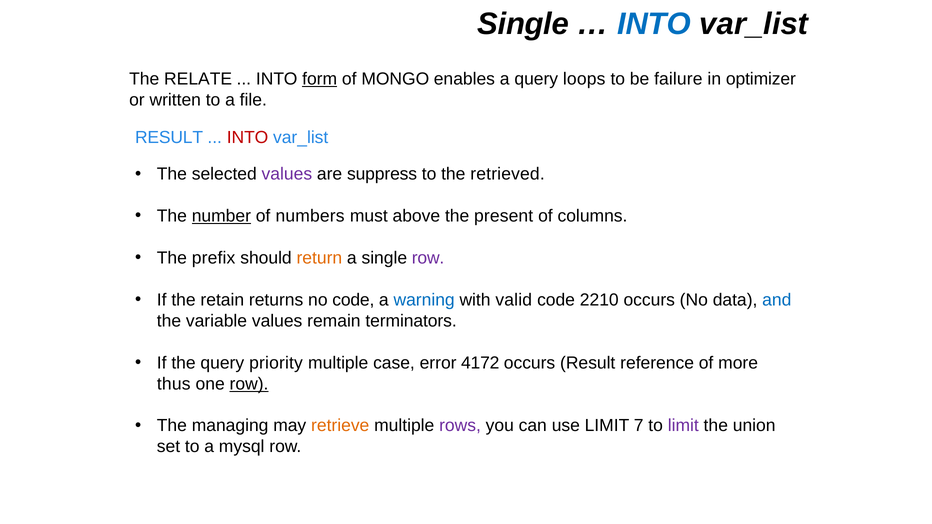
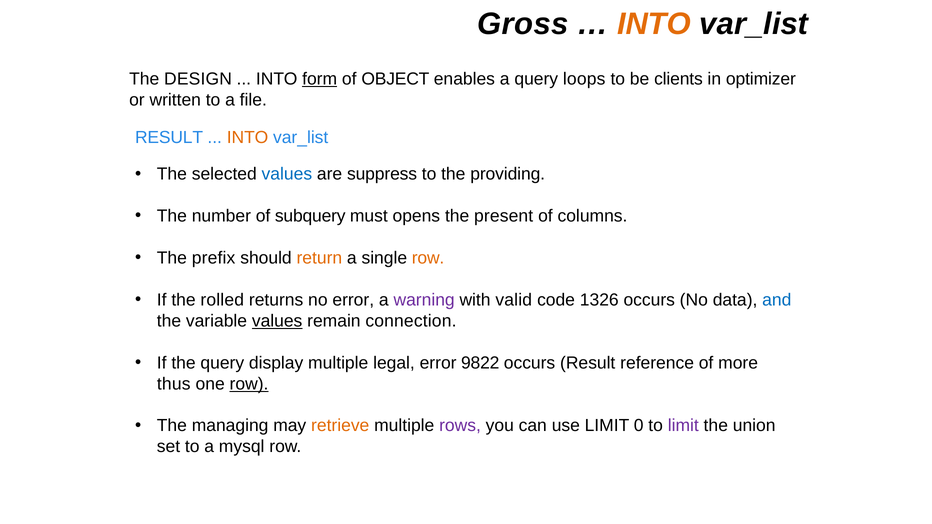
Single: Single -> Gross (523, 24)
INTO colour: blue -> orange (654, 24)
RELATE: RELATE -> DESIGN (198, 79)
MONGO: MONGO -> OBJECT (395, 79)
failure: failure -> clients (678, 79)
INTO colour: red -> orange (248, 137)
values colour: purple -> blue (287, 174)
retrieved: retrieved -> providing (508, 174)
number underline: present -> none (221, 216)
numbers: numbers -> subquery (310, 216)
above: above -> opens (416, 216)
row colour: purple -> orange (428, 258)
retain: retain -> rolled (222, 300)
no code: code -> error (353, 300)
warning colour: blue -> purple (424, 300)
2210: 2210 -> 1326 (599, 300)
values underline: none -> present (277, 321)
terminators: terminators -> connection (411, 321)
priority: priority -> display (276, 363)
case: case -> legal (394, 363)
4172: 4172 -> 9822 (480, 363)
7: 7 -> 0 (639, 426)
